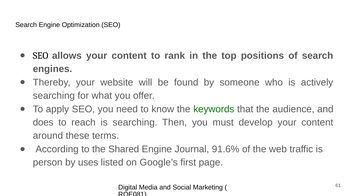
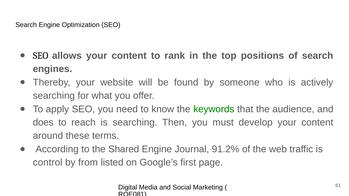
91.6%: 91.6% -> 91.2% (226, 149)
person: person -> control (48, 163)
uses: uses -> from (88, 163)
